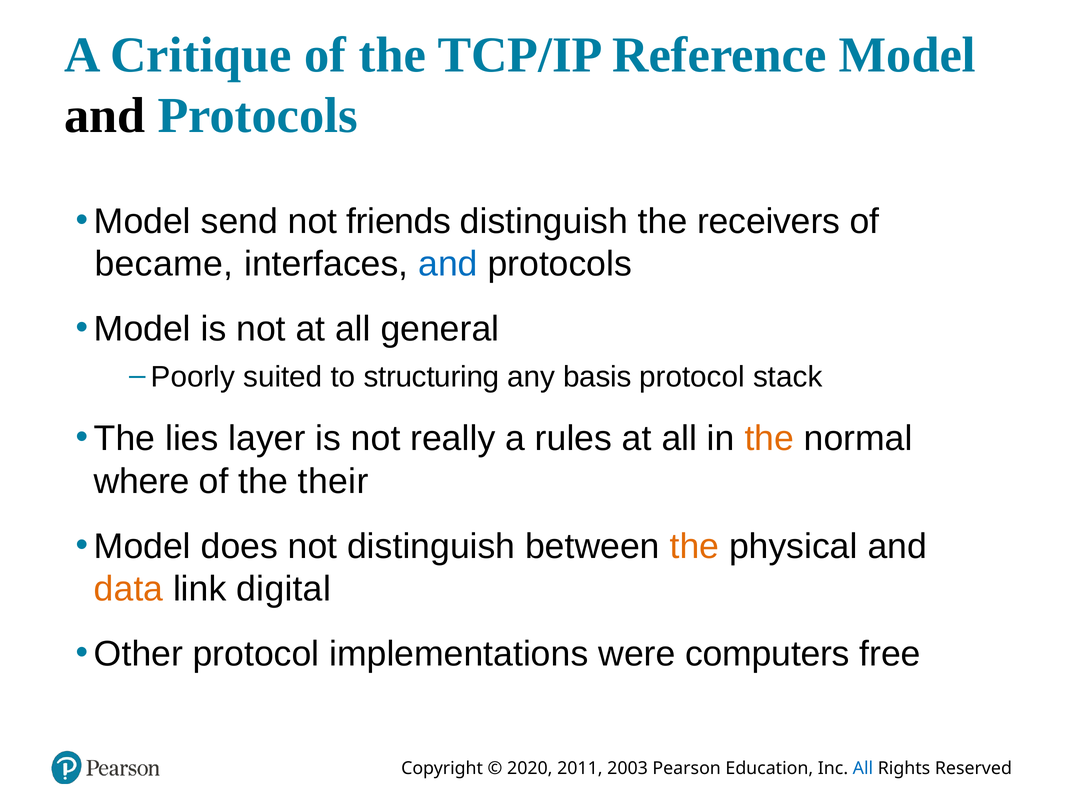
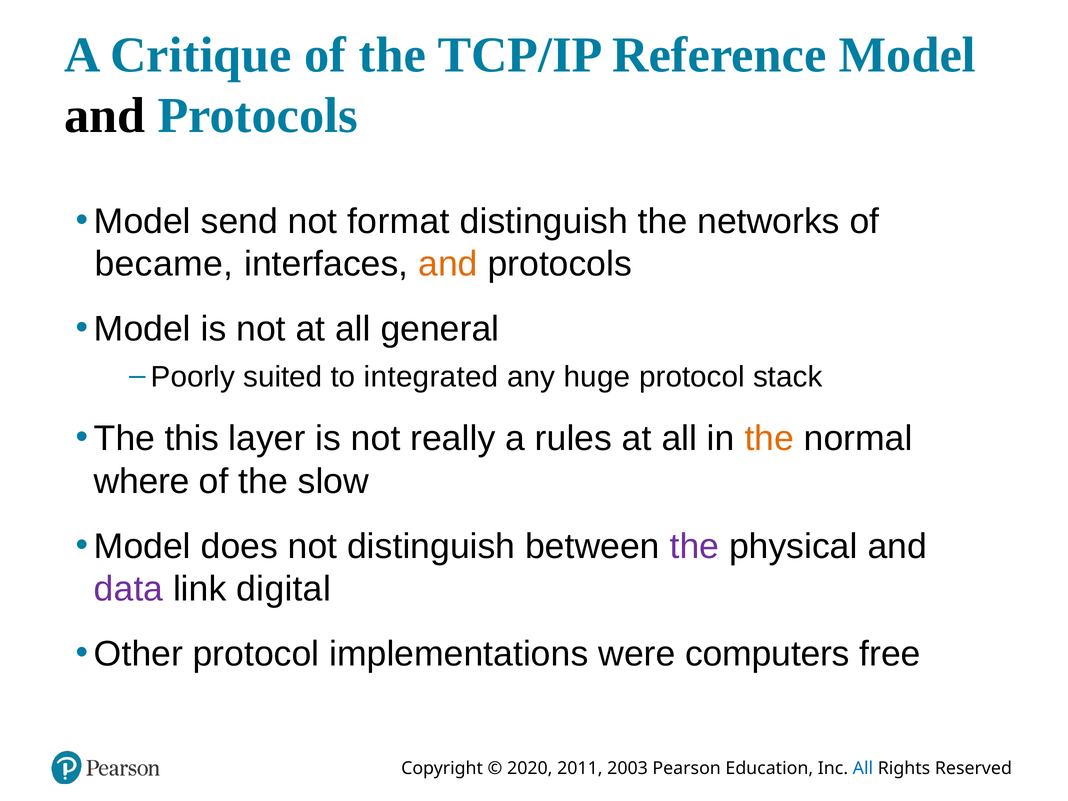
friends: friends -> format (398, 221)
receivers: receivers -> networks (769, 221)
and colour: blue -> orange (448, 264)
structuring: structuring -> integrated (431, 377)
basis: basis -> huge (597, 377)
lies: lies -> this (192, 439)
their: their -> slow (333, 481)
the colour: orange -> purple (694, 546)
data colour: orange -> purple (129, 589)
